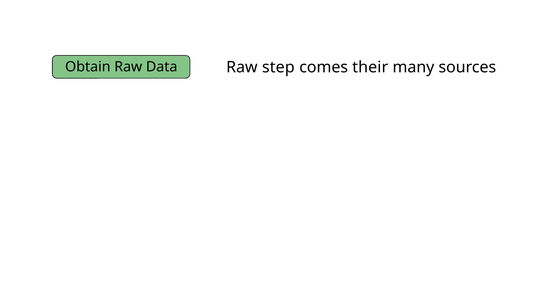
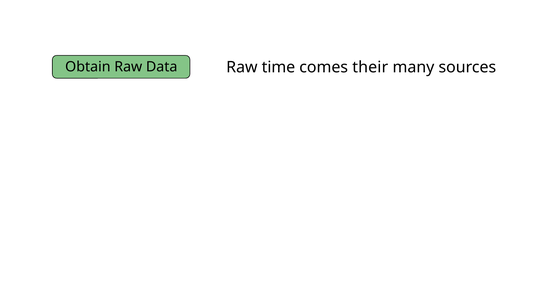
step: step -> time (278, 67)
